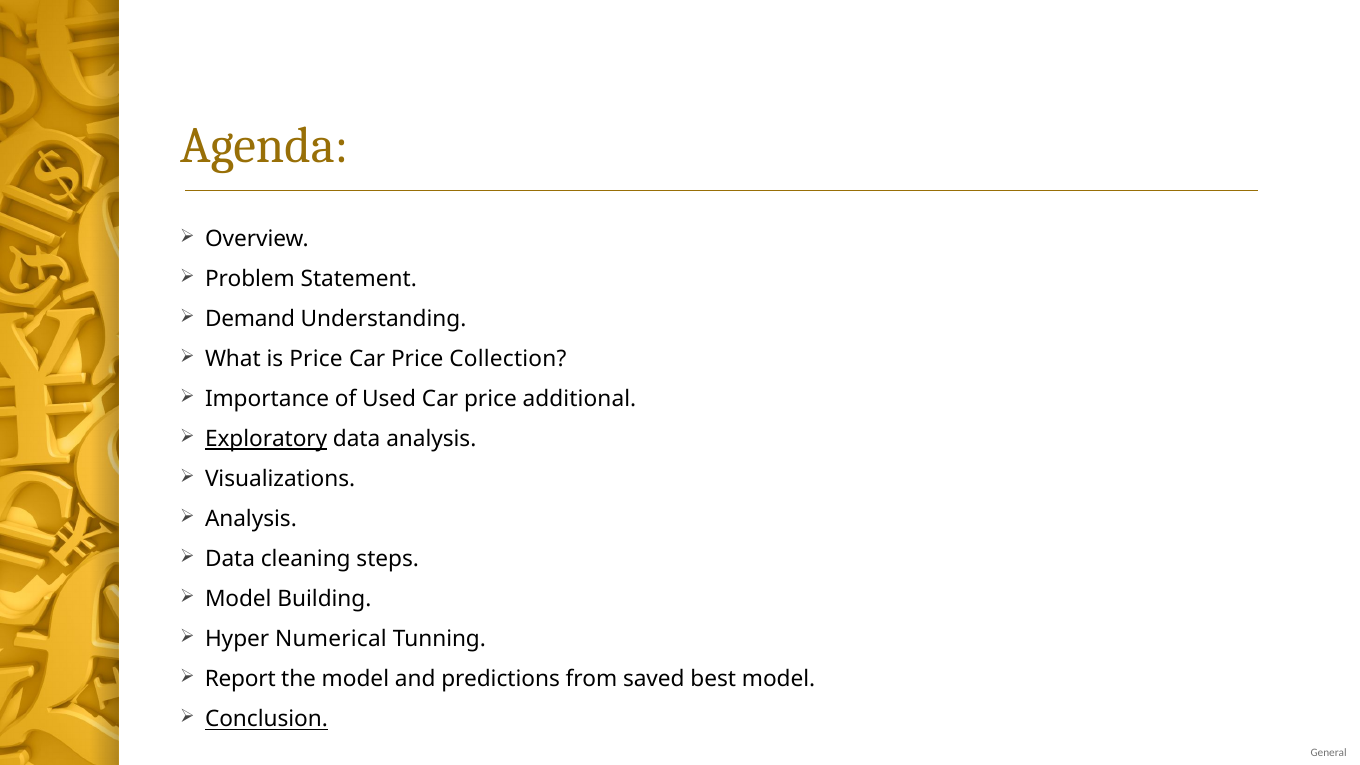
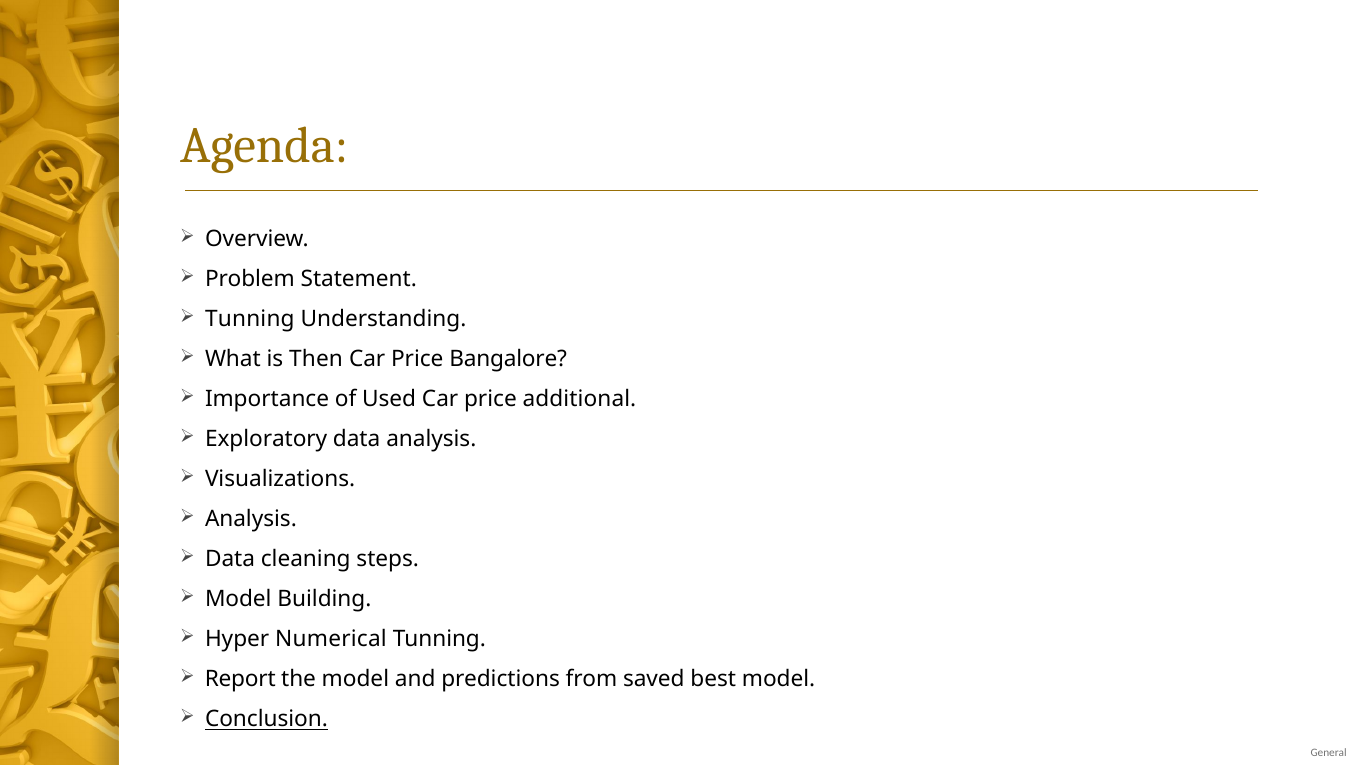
Demand: Demand -> Tunning (250, 319)
is Price: Price -> Then (316, 359)
Collection: Collection -> Bangalore (508, 359)
Exploratory underline: present -> none (266, 439)
